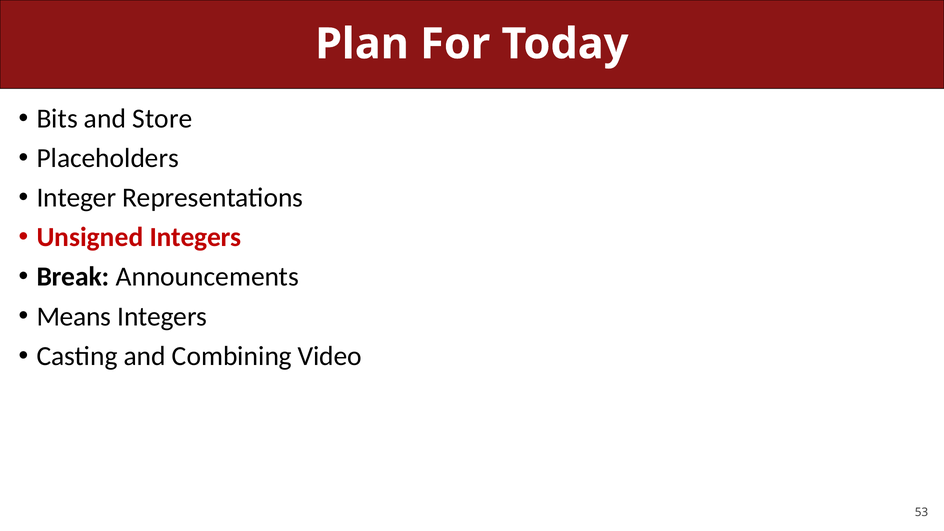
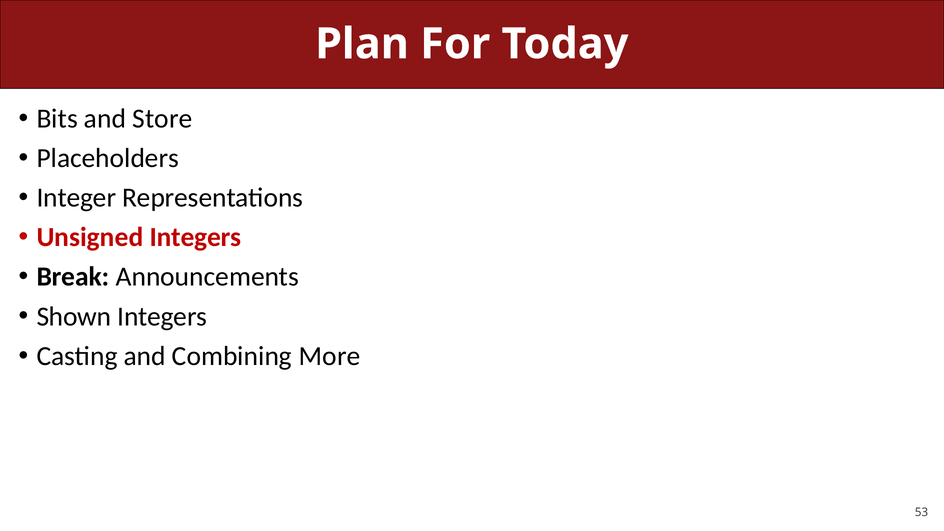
Means: Means -> Shown (74, 316)
Video: Video -> More (330, 356)
